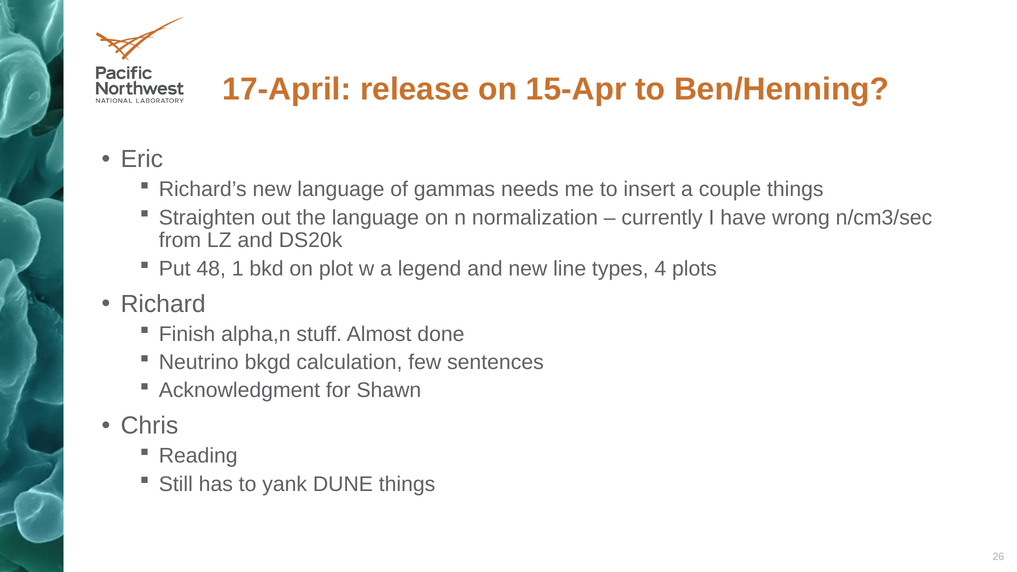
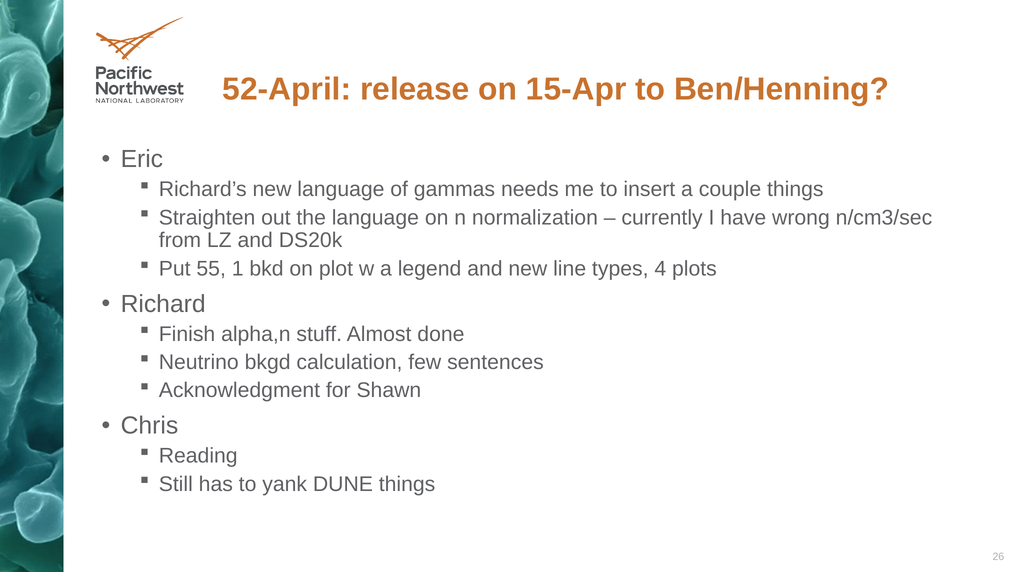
17-April: 17-April -> 52-April (287, 89)
48: 48 -> 55 (211, 269)
